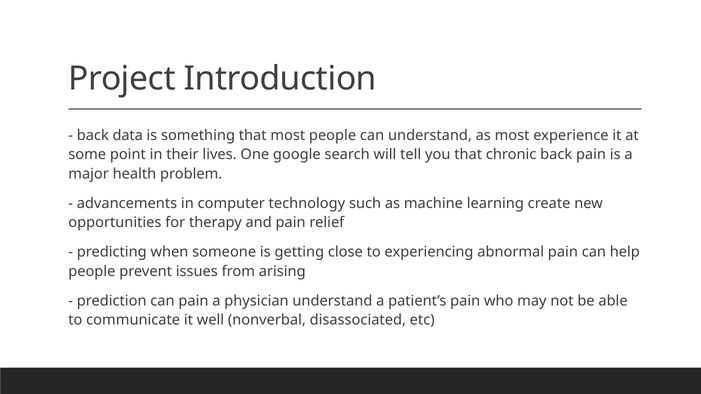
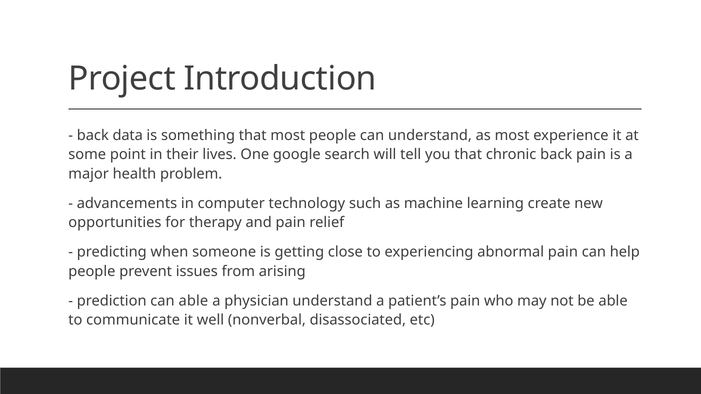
can pain: pain -> able (193, 301)
